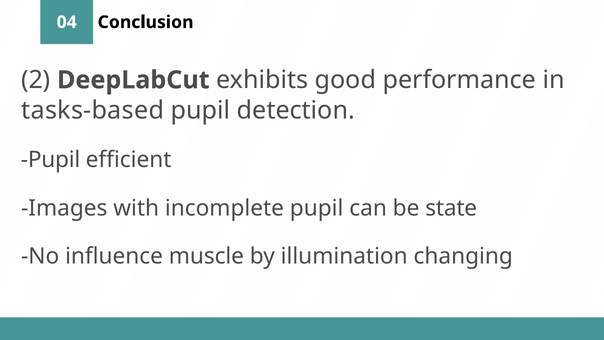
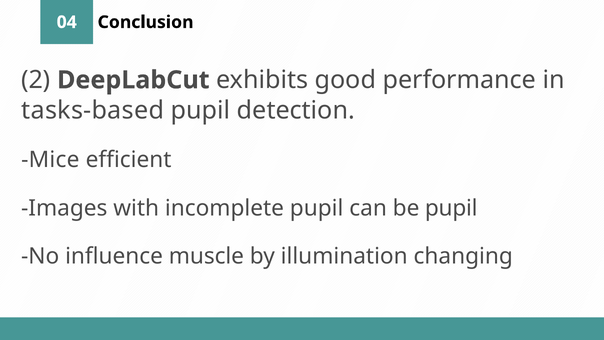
Pupil: Pupil -> Mice (50, 160)
be state: state -> pupil (451, 208)
